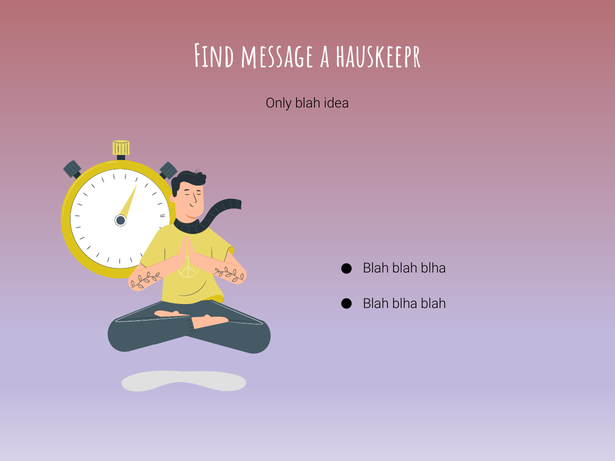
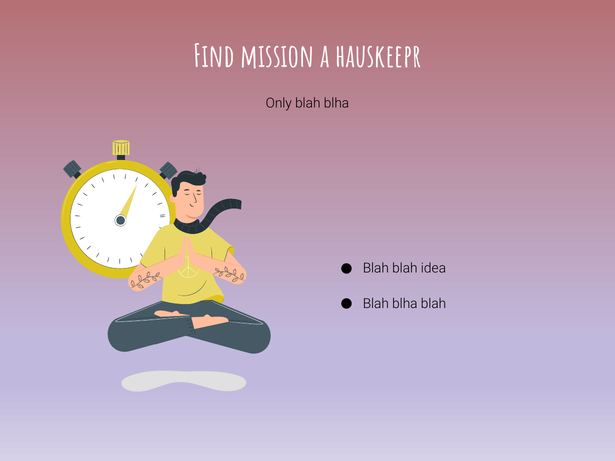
message: message -> mission (277, 57)
idea: idea -> blha (336, 103)
Blah blah blha: blha -> idea (433, 269)
